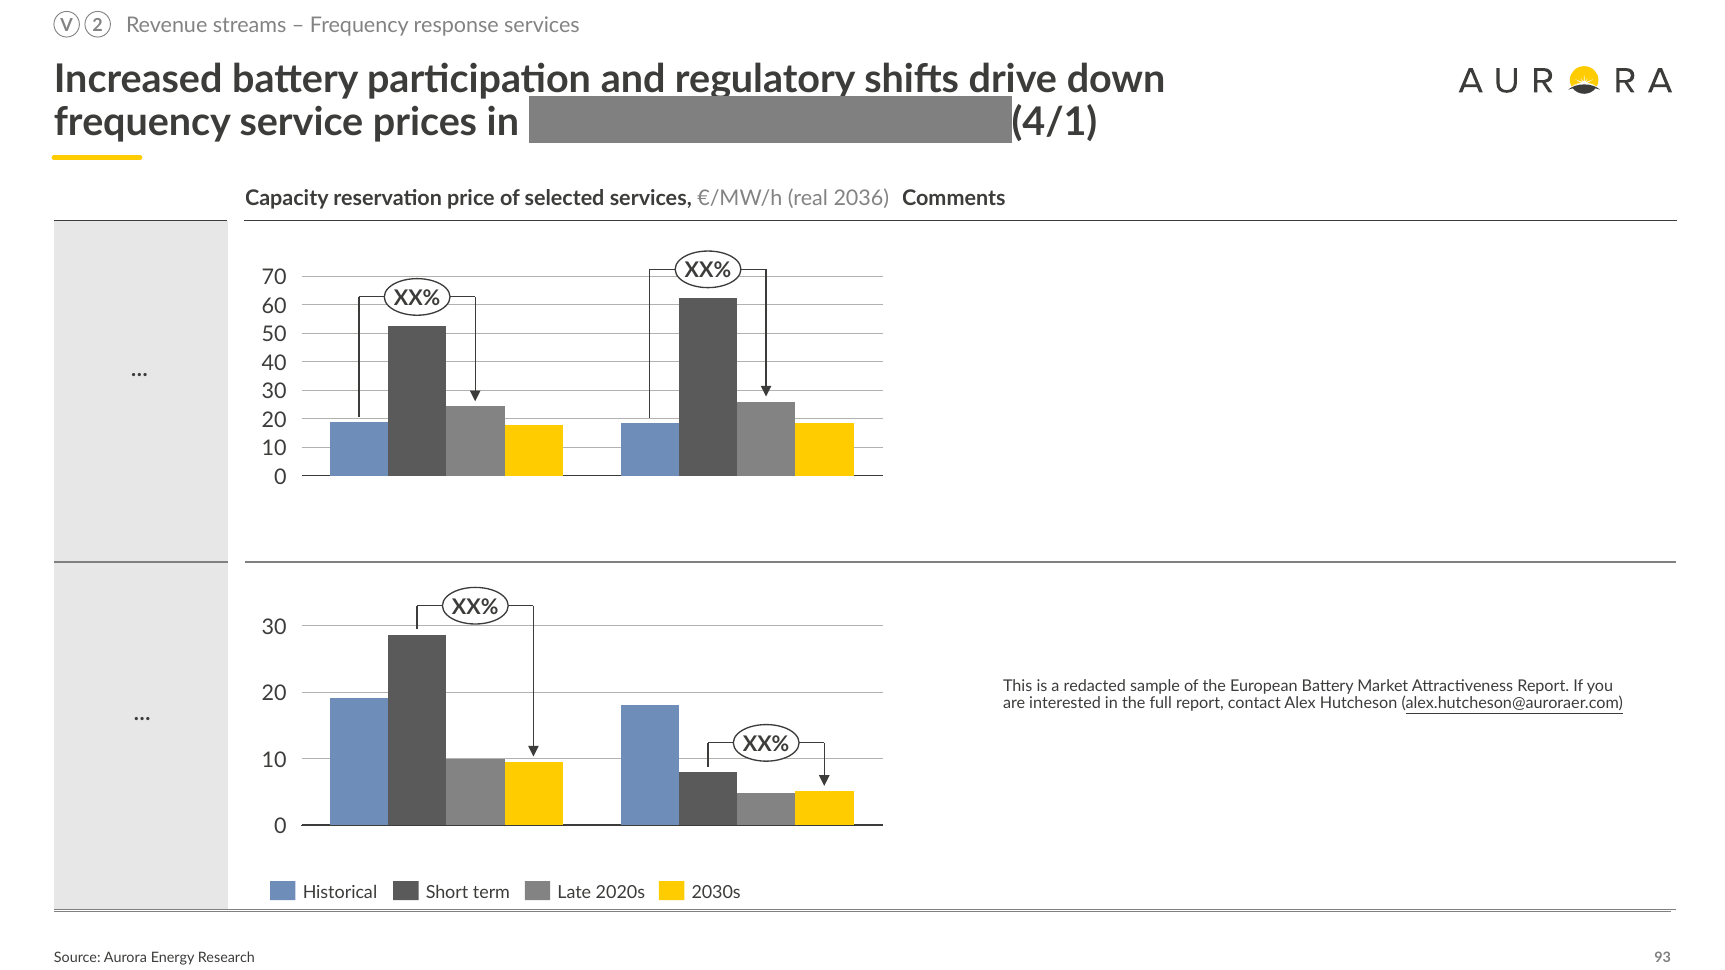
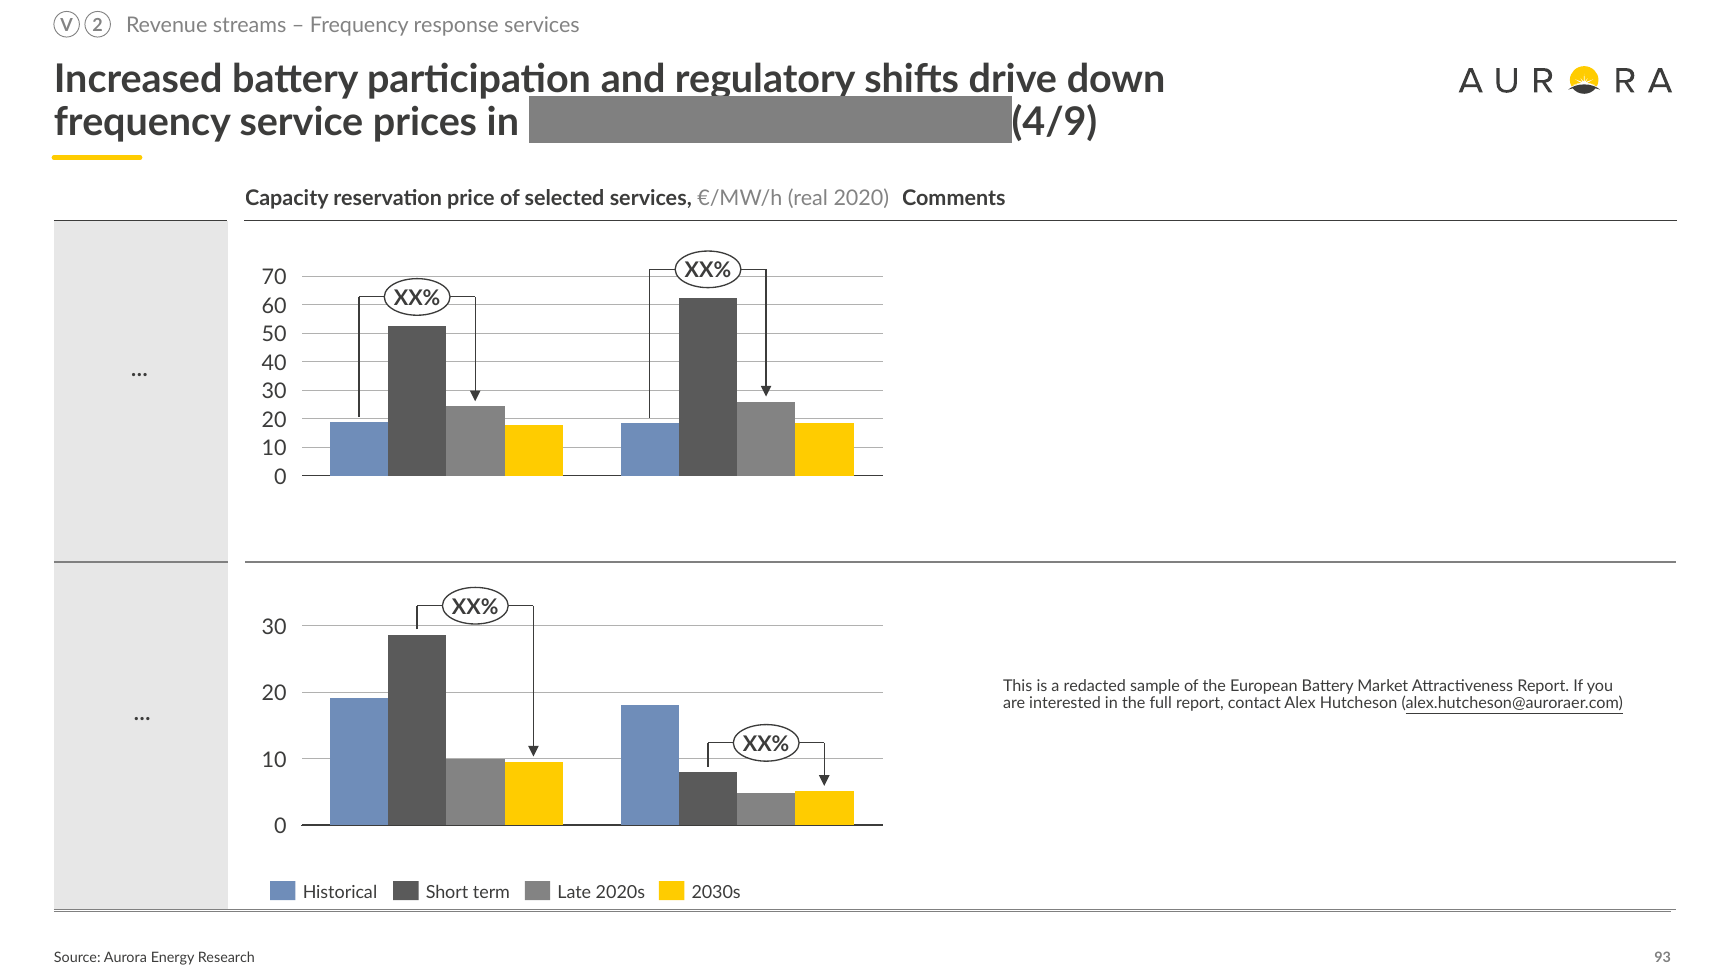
4/1: 4/1 -> 4/9 (1054, 122)
2036: 2036 -> 2020 (861, 199)
